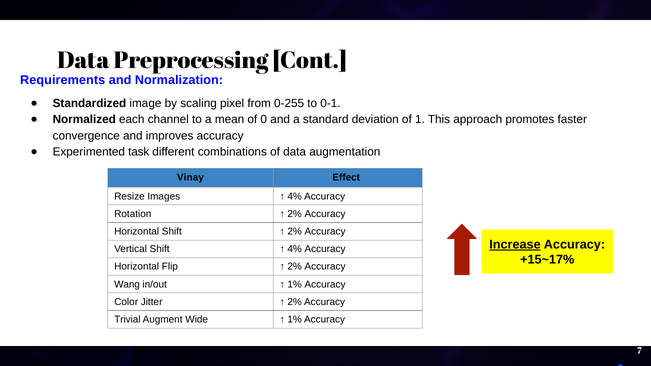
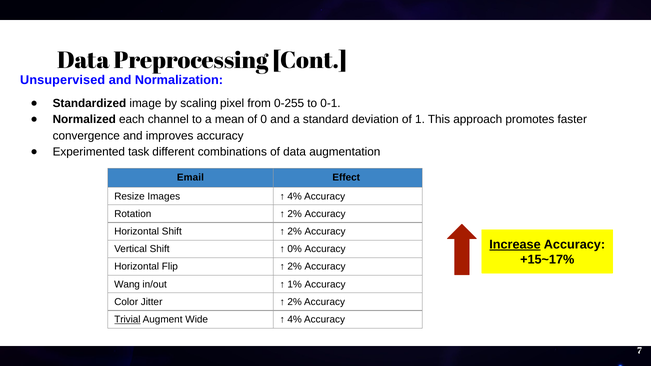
Requirements: Requirements -> Unsupervised (63, 80)
Vinay: Vinay -> Email (190, 177)
4%: 4% -> 0% (295, 249)
Trivial underline: none -> present (127, 320)
1%: 1% -> 4% (295, 320)
